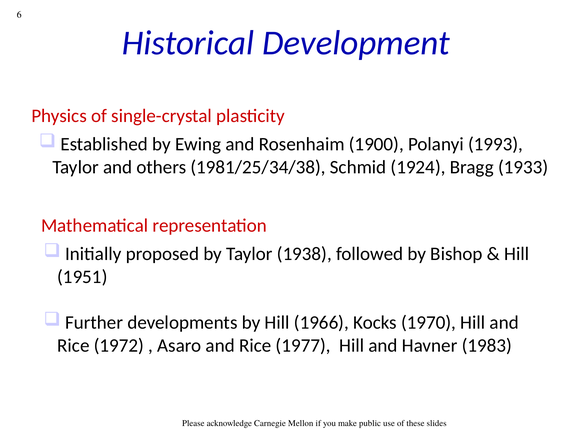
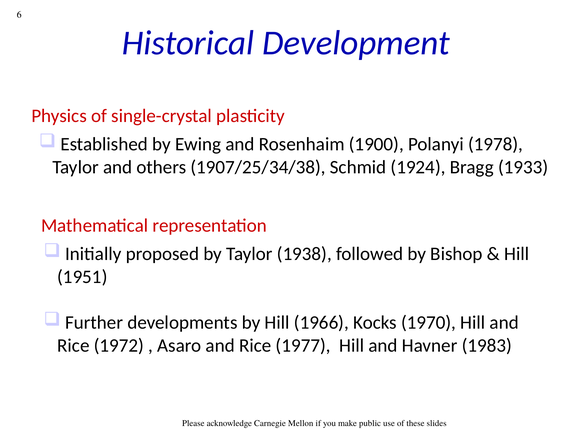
1993: 1993 -> 1978 (496, 144)
1981/25/34/38: 1981/25/34/38 -> 1907/25/34/38 (258, 167)
